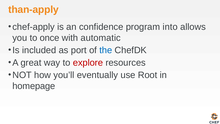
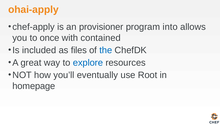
than-apply: than-apply -> ohai-apply (33, 10)
confidence: confidence -> provisioner (101, 27)
automatic: automatic -> contained (101, 38)
port: port -> files (79, 50)
explore colour: red -> blue (88, 63)
